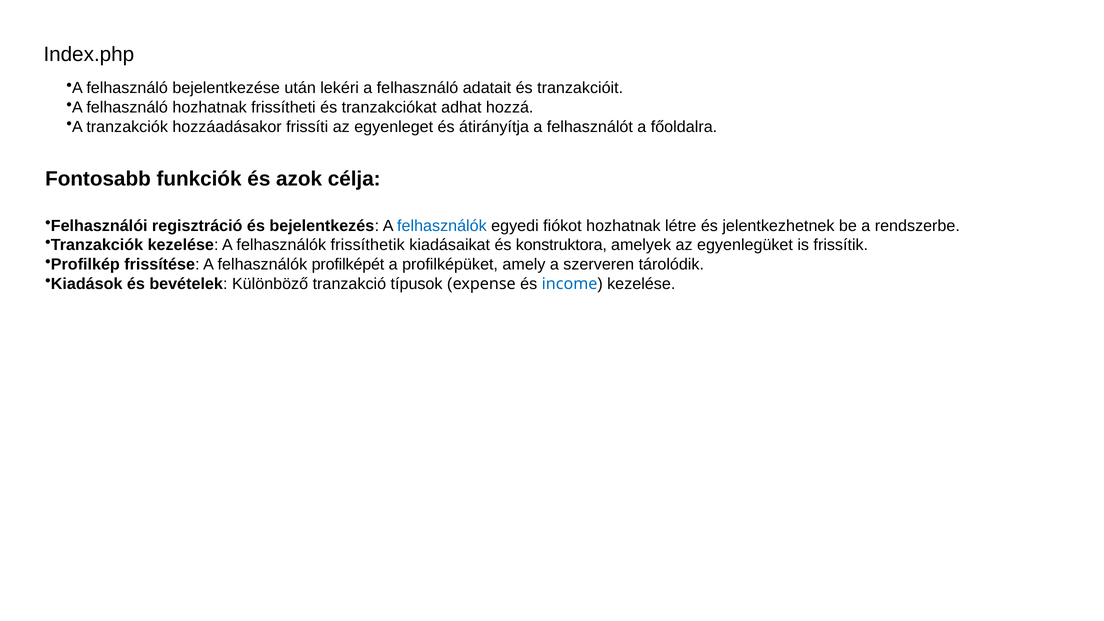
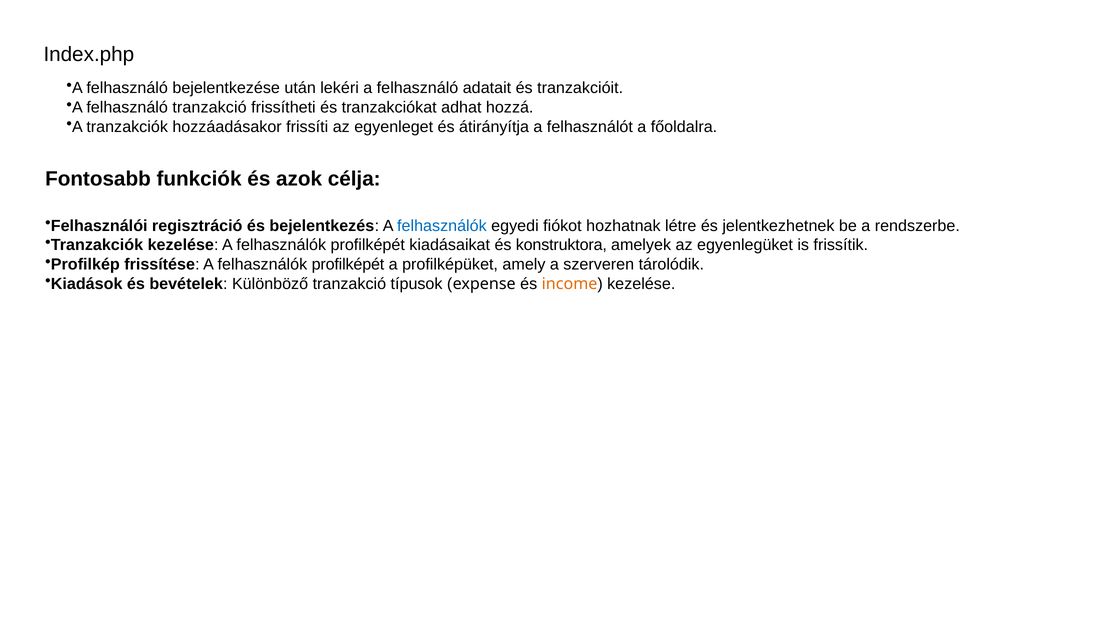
felhasználó hozhatnak: hozhatnak -> tranzakció (210, 107)
kezelése A felhasználók frissíthetik: frissíthetik -> profilképét (368, 245)
income colour: blue -> orange (570, 284)
